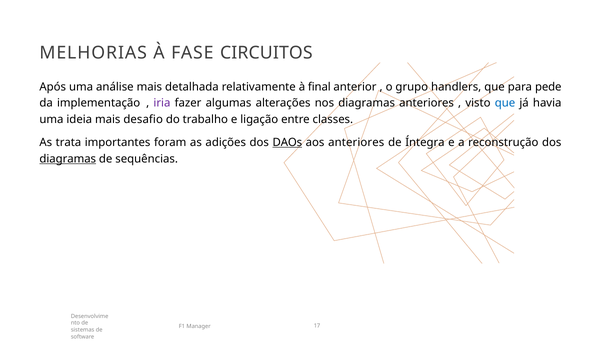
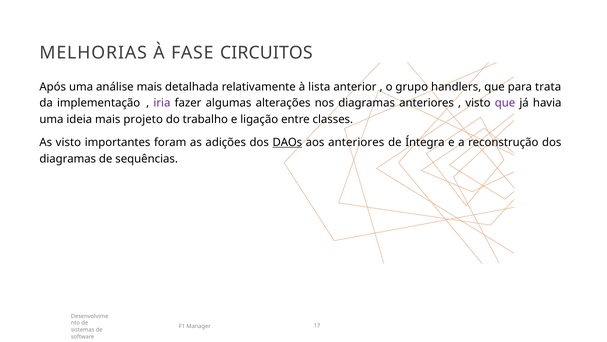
final: final -> lista (319, 87)
pede: pede -> trata (548, 87)
que colour: blue -> purple (505, 103)
desafio: desafio -> projeto (143, 119)
As trata: trata -> visto (68, 142)
diagramas underline: present -> none (68, 158)
